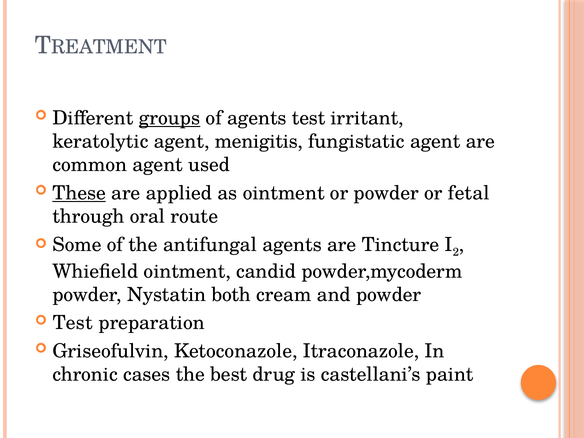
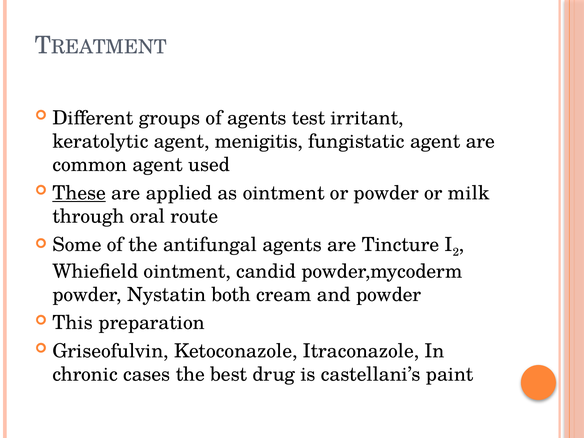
groups underline: present -> none (170, 118)
fetal: fetal -> milk (469, 193)
Test: Test -> This (73, 323)
